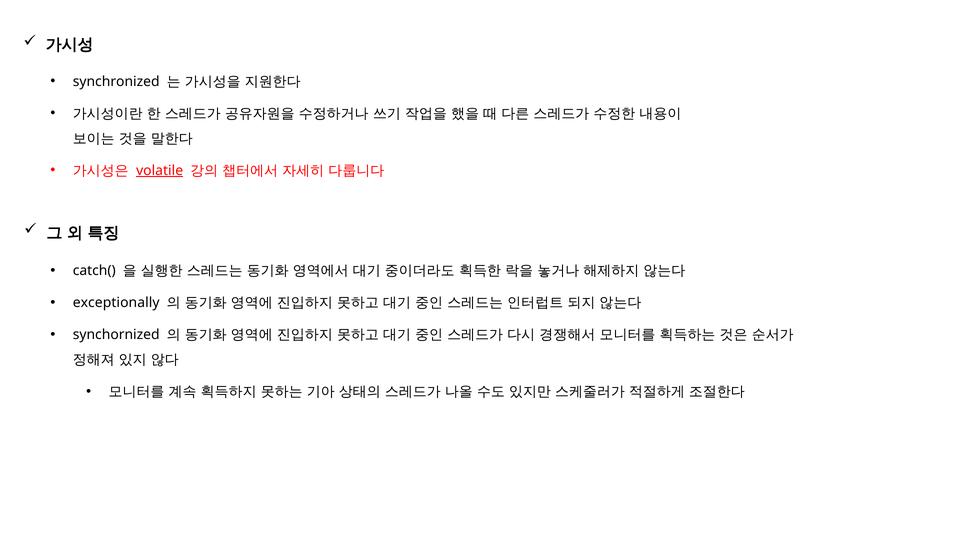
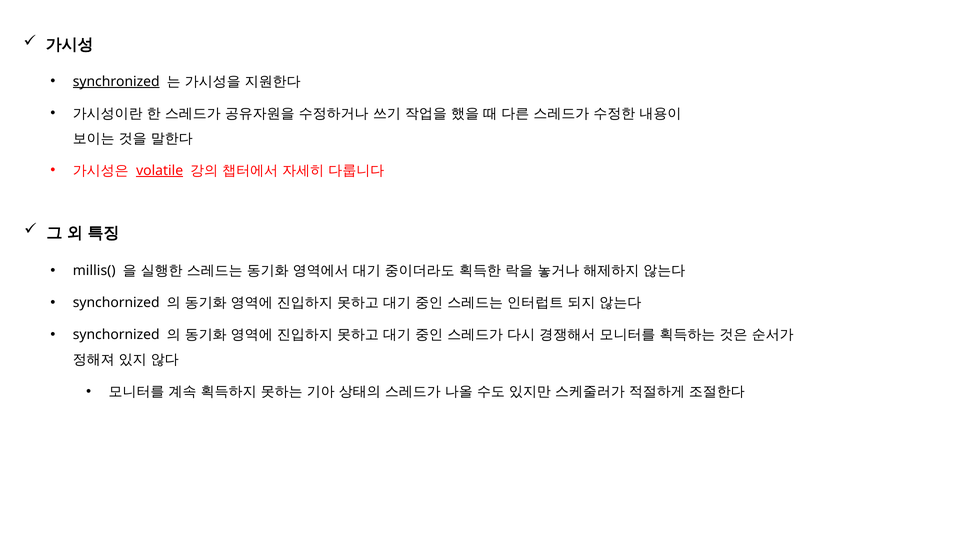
synchronized underline: none -> present (116, 82)
catch(: catch( -> millis( (94, 271)
exceptionally: exceptionally -> synchornized (116, 303)
